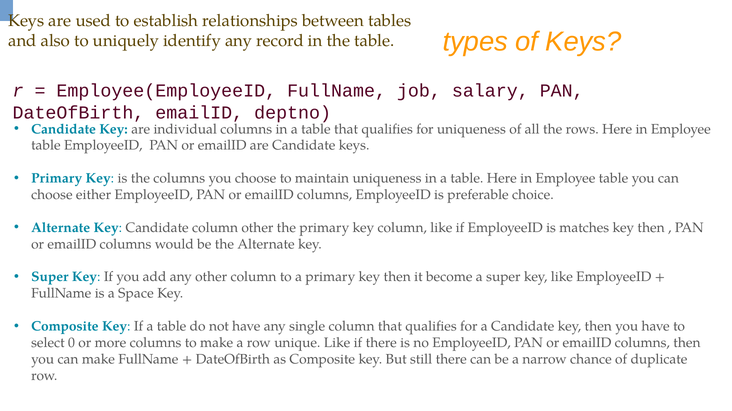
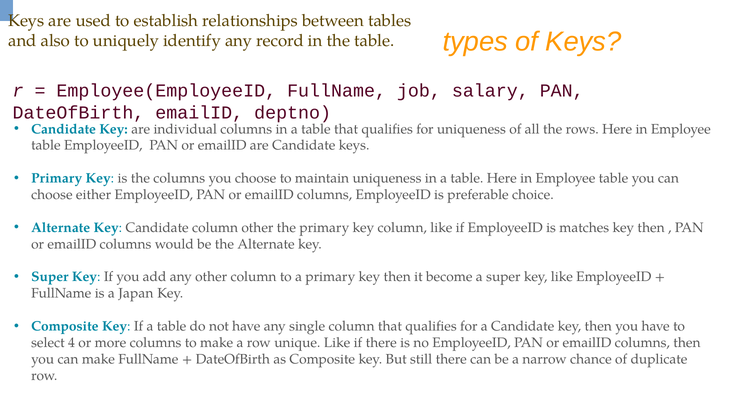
Space: Space -> Japan (136, 294)
0: 0 -> 4 (71, 343)
